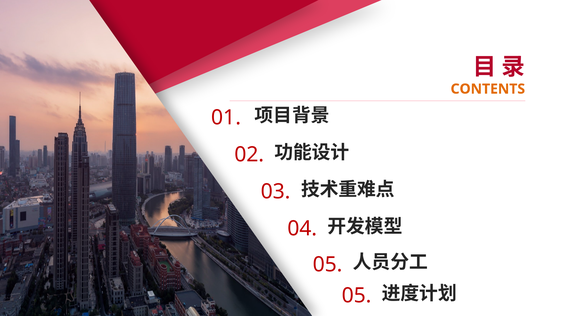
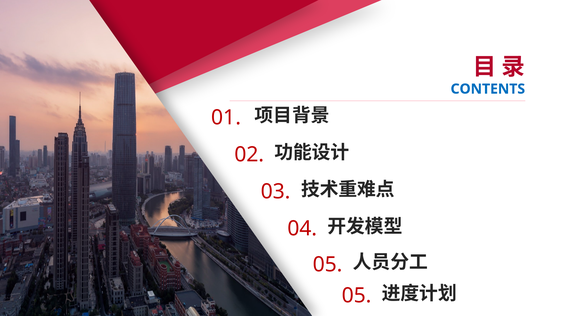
CONTENTS colour: orange -> blue (488, 89)
